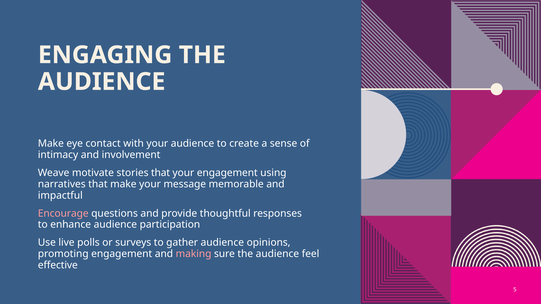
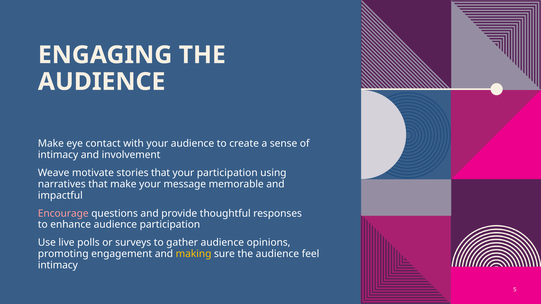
your engagement: engagement -> participation (227, 173)
making colour: pink -> yellow (194, 254)
effective: effective -> intimacy (58, 265)
